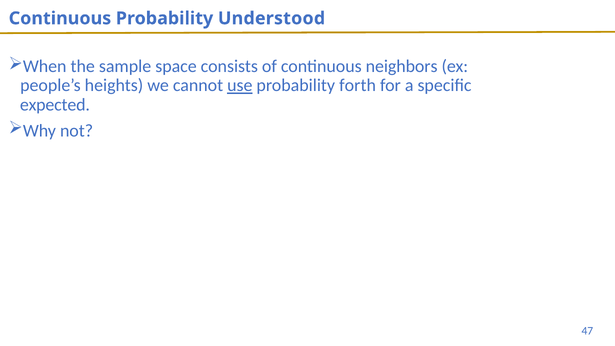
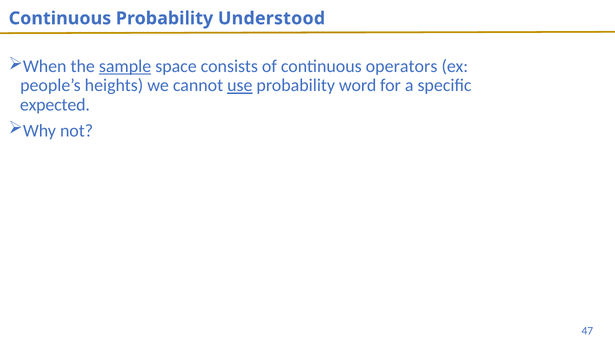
sample underline: none -> present (125, 66)
neighbors: neighbors -> operators (402, 66)
forth: forth -> word (358, 86)
